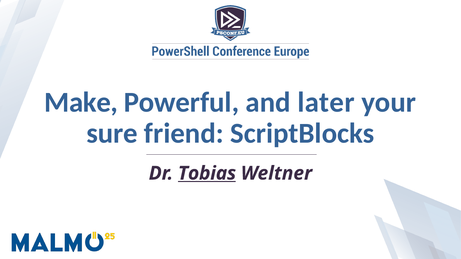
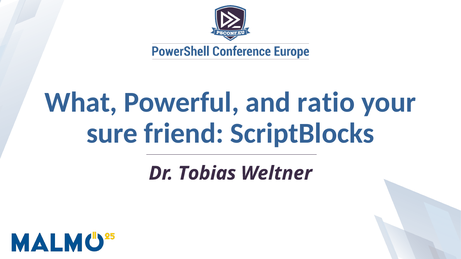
Make: Make -> What (81, 102)
later: later -> ratio (326, 102)
Tobias underline: present -> none (207, 173)
